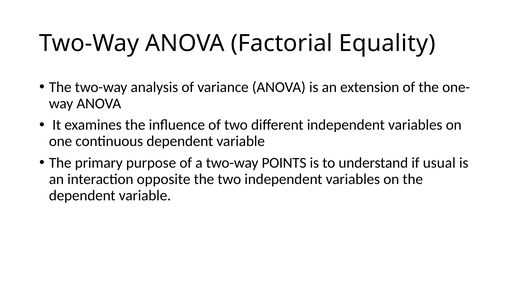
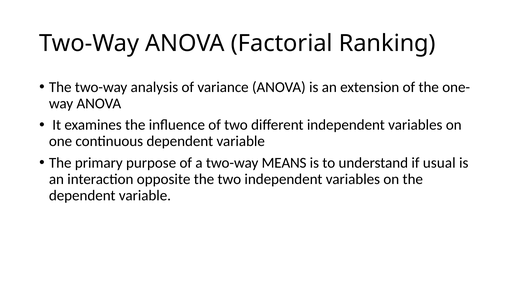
Equality: Equality -> Ranking (387, 43)
POINTS: POINTS -> MEANS (284, 163)
